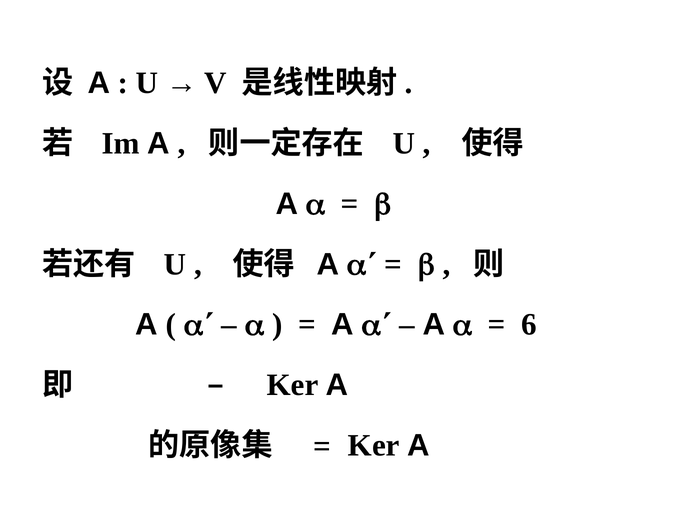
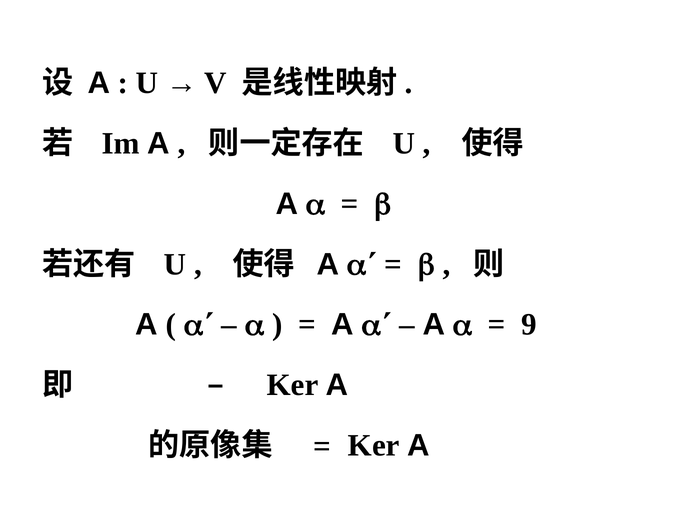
6: 6 -> 9 (529, 325)
